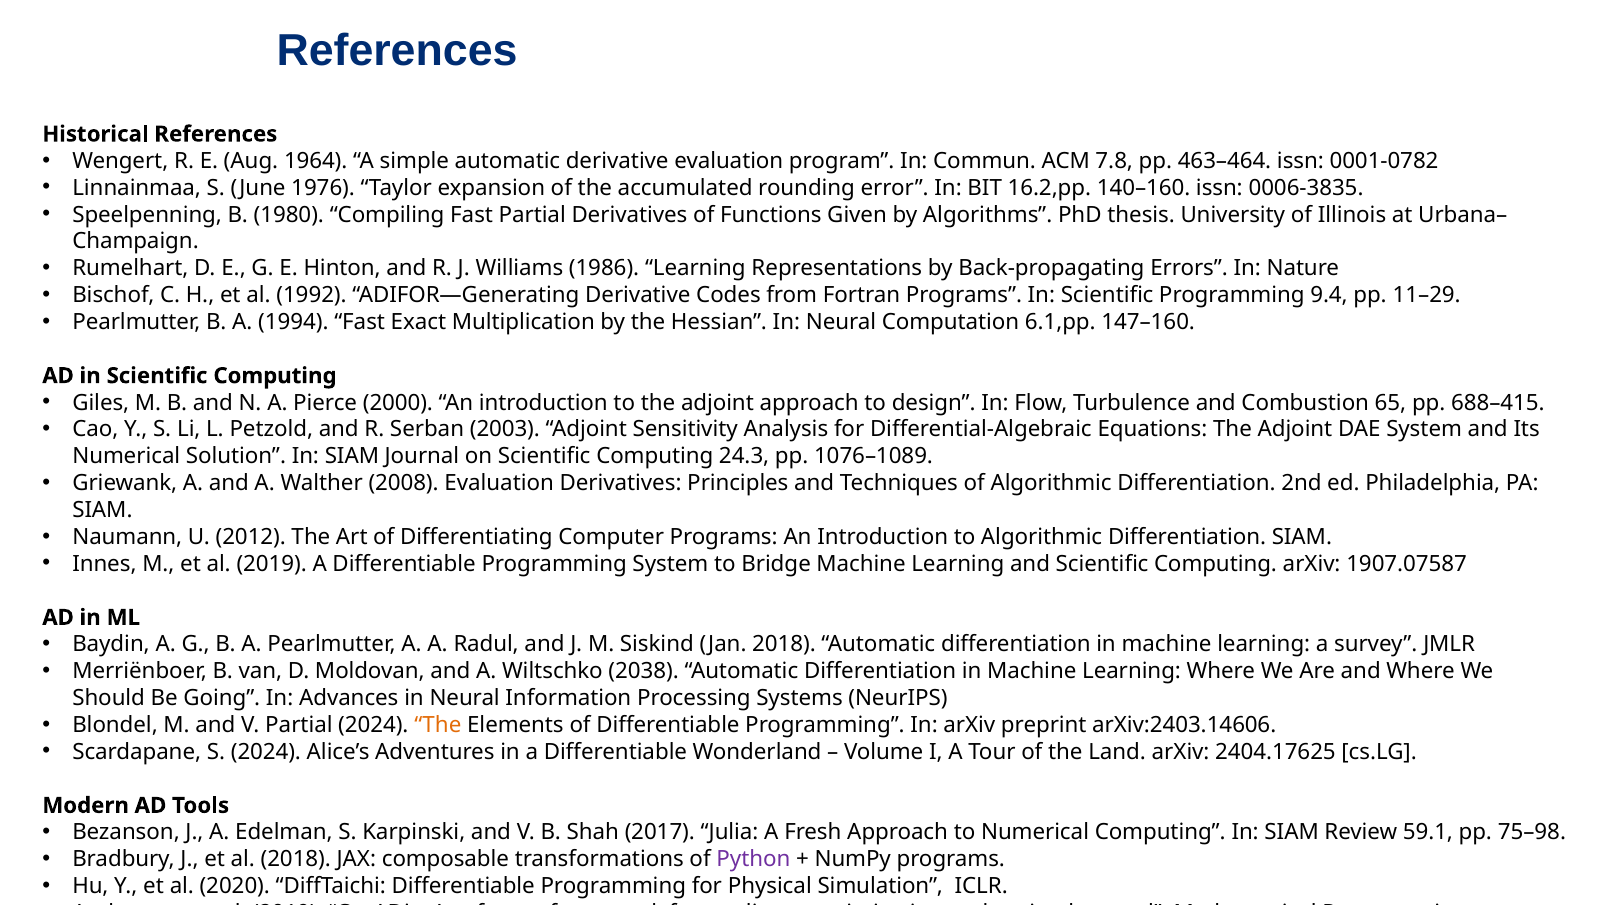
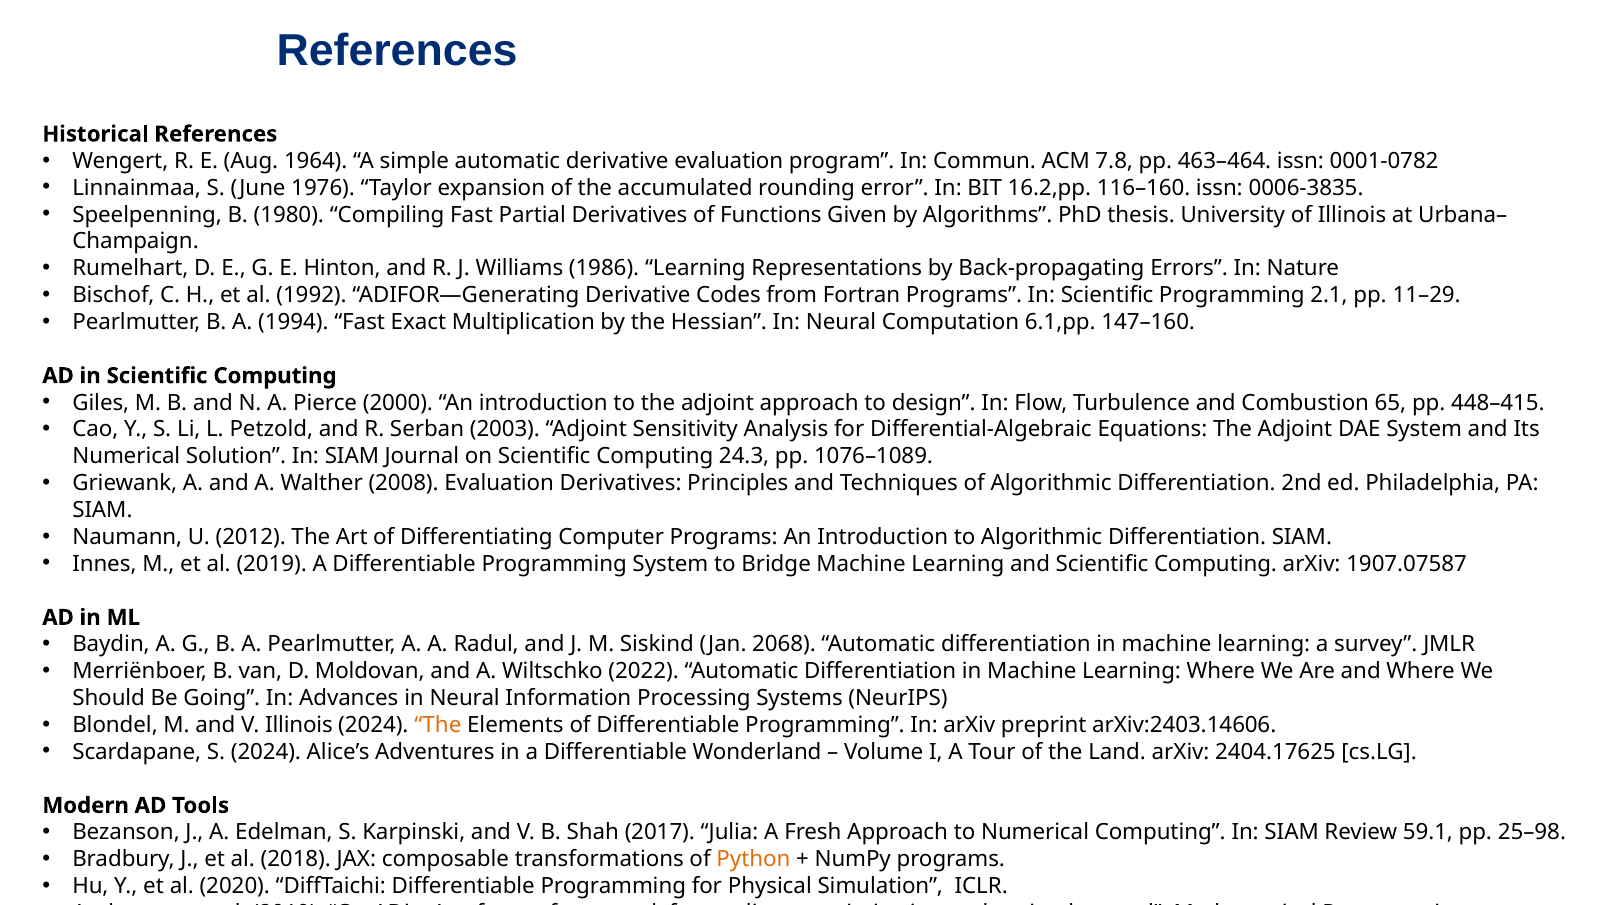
140–160: 140–160 -> 116–160 (1144, 188)
9.4: 9.4 -> 2.1 (1329, 295)
688–415: 688–415 -> 448–415 (1498, 403)
Jan 2018: 2018 -> 2068 (784, 644)
2038: 2038 -> 2022 (644, 671)
V Partial: Partial -> Illinois (299, 725)
75–98: 75–98 -> 25–98 (1532, 832)
Python colour: purple -> orange (753, 859)
